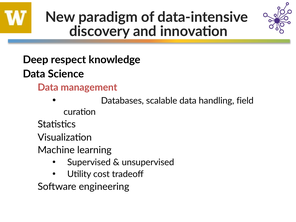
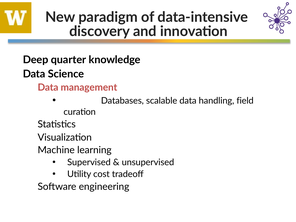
respect: respect -> quarter (68, 60)
